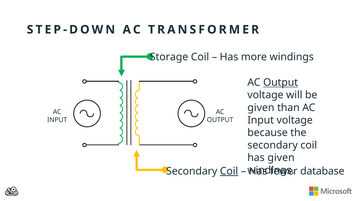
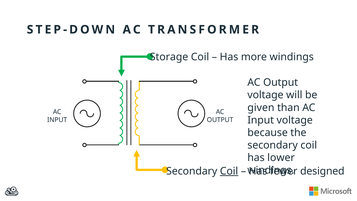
Output underline: present -> none (281, 82)
has given: given -> lower (281, 157)
database: database -> designed (322, 171)
